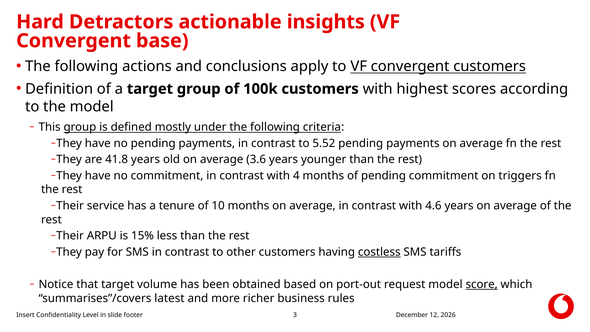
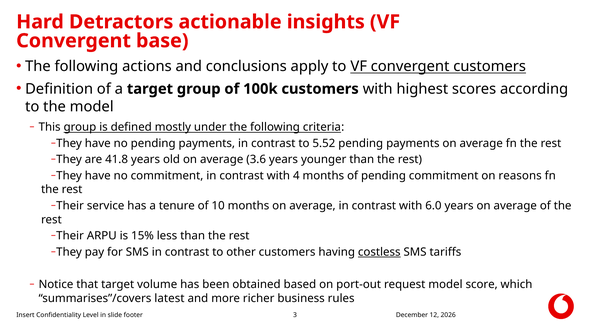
triggers: triggers -> reasons (520, 176)
4.6: 4.6 -> 6.0 (433, 206)
score underline: present -> none (482, 284)
